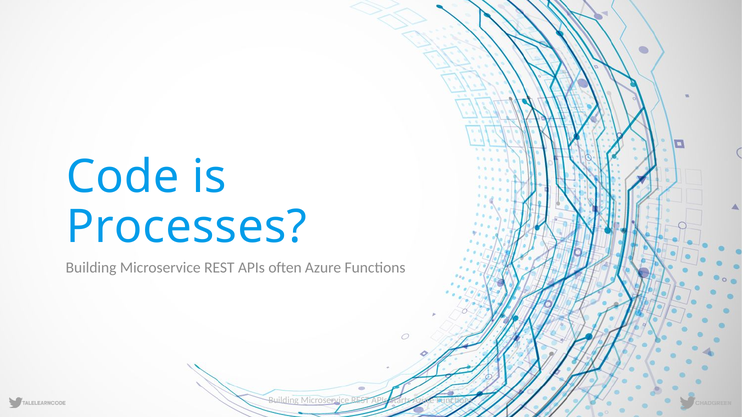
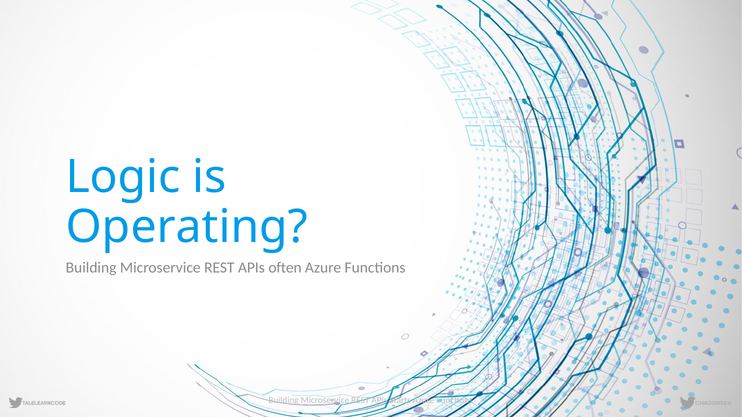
Code: Code -> Logic (123, 177)
Processes: Processes -> Operating (187, 227)
